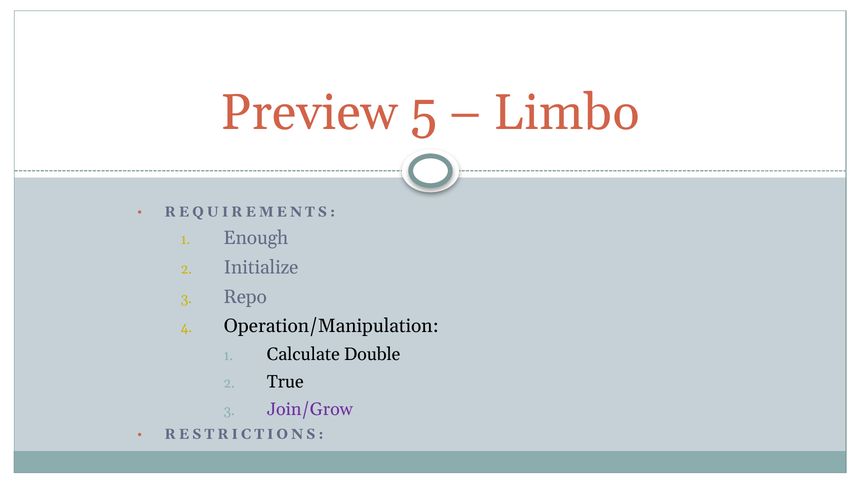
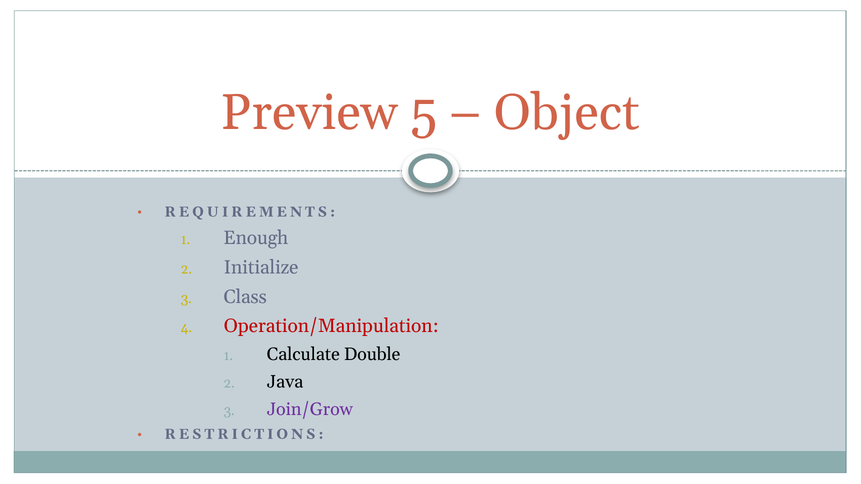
Limbo: Limbo -> Object (567, 113)
Repo: Repo -> Class (245, 297)
Operation/Manipulation colour: black -> red (331, 326)
True: True -> Java (285, 382)
